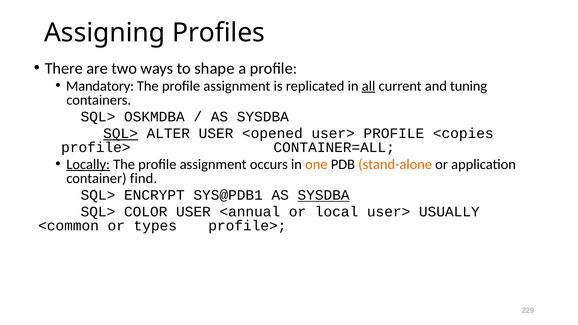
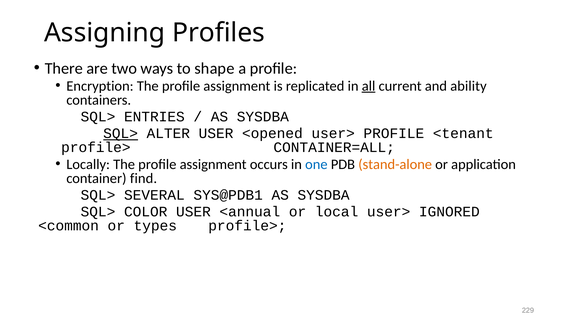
Mandatory: Mandatory -> Encryption (100, 86)
tuning: tuning -> ability (468, 86)
OSKMDBA: OSKMDBA -> ENTRIES (154, 117)
<copies: <copies -> <tenant (463, 134)
Locally underline: present -> none (88, 164)
one colour: orange -> blue (316, 164)
ENCRYPT: ENCRYPT -> SEVERAL (154, 195)
SYSDBA underline: present -> none (324, 195)
USUALLY: USUALLY -> IGNORED (449, 212)
